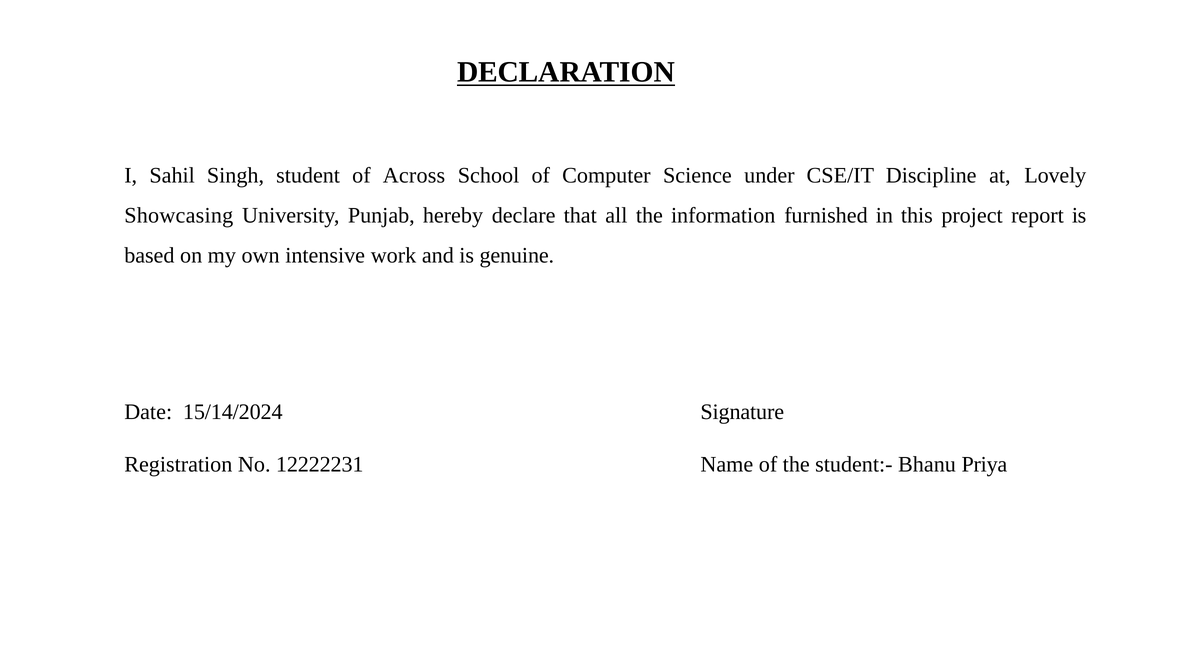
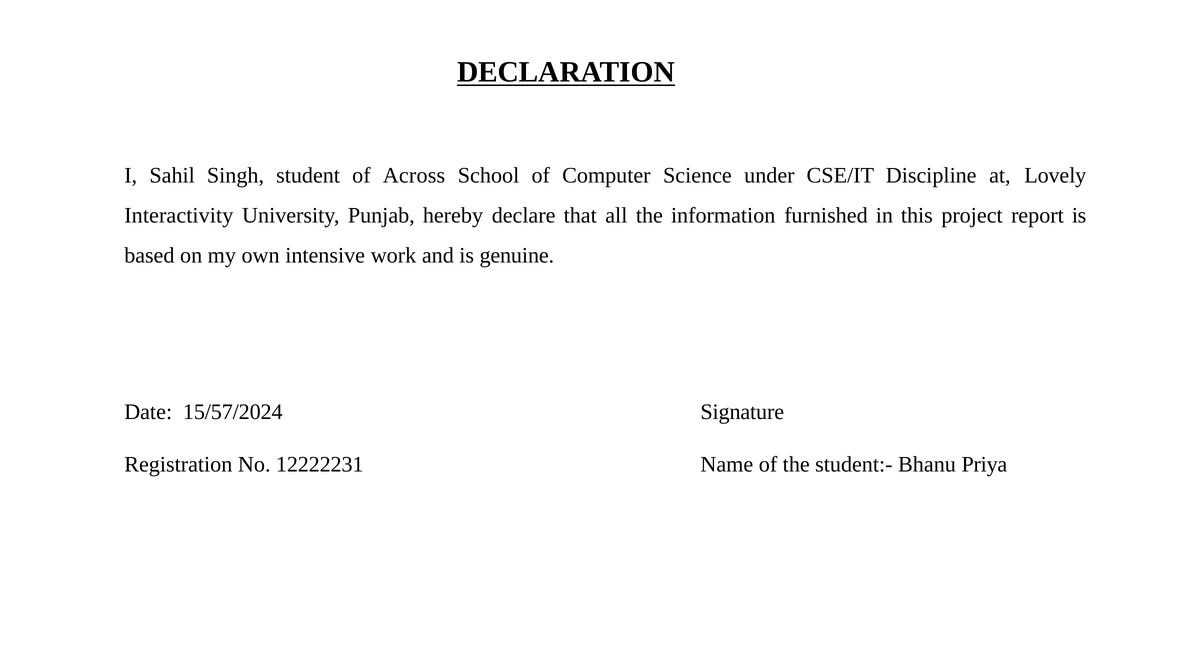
Showcasing: Showcasing -> Interactivity (179, 215)
15/14/2024: 15/14/2024 -> 15/57/2024 (233, 412)
